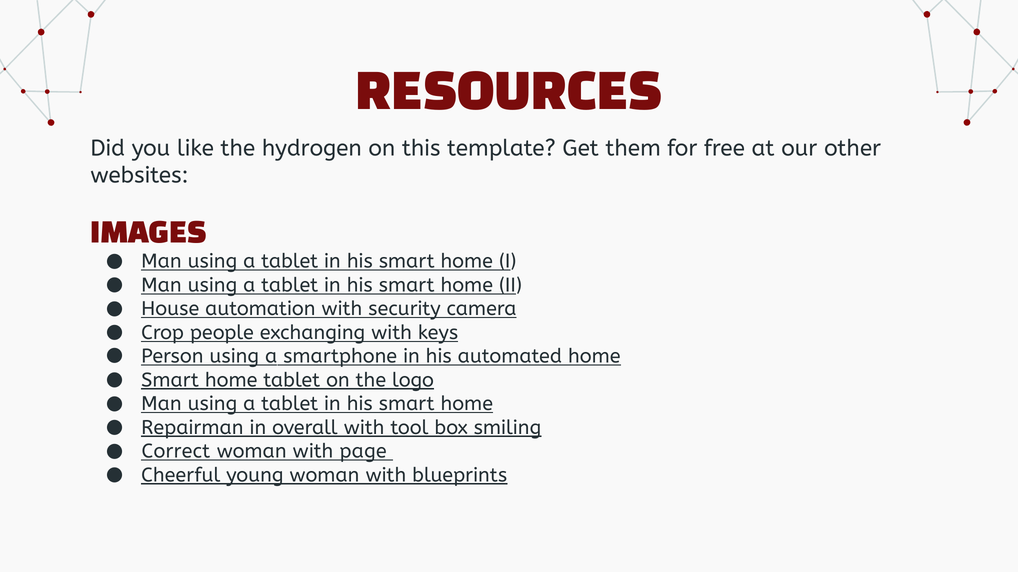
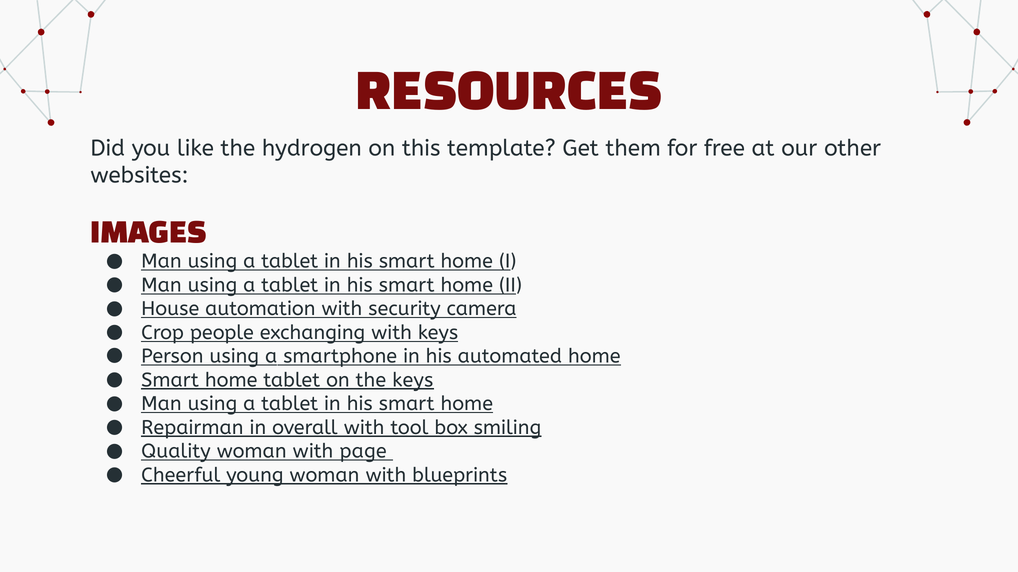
the logo: logo -> keys (413, 381)
Correct: Correct -> Quality (176, 452)
